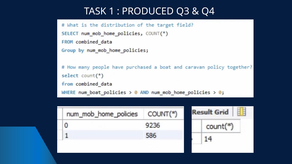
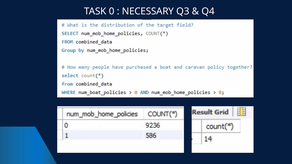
1: 1 -> 0 (112, 11)
PRODUCED: PRODUCED -> NECESSARY (148, 11)
